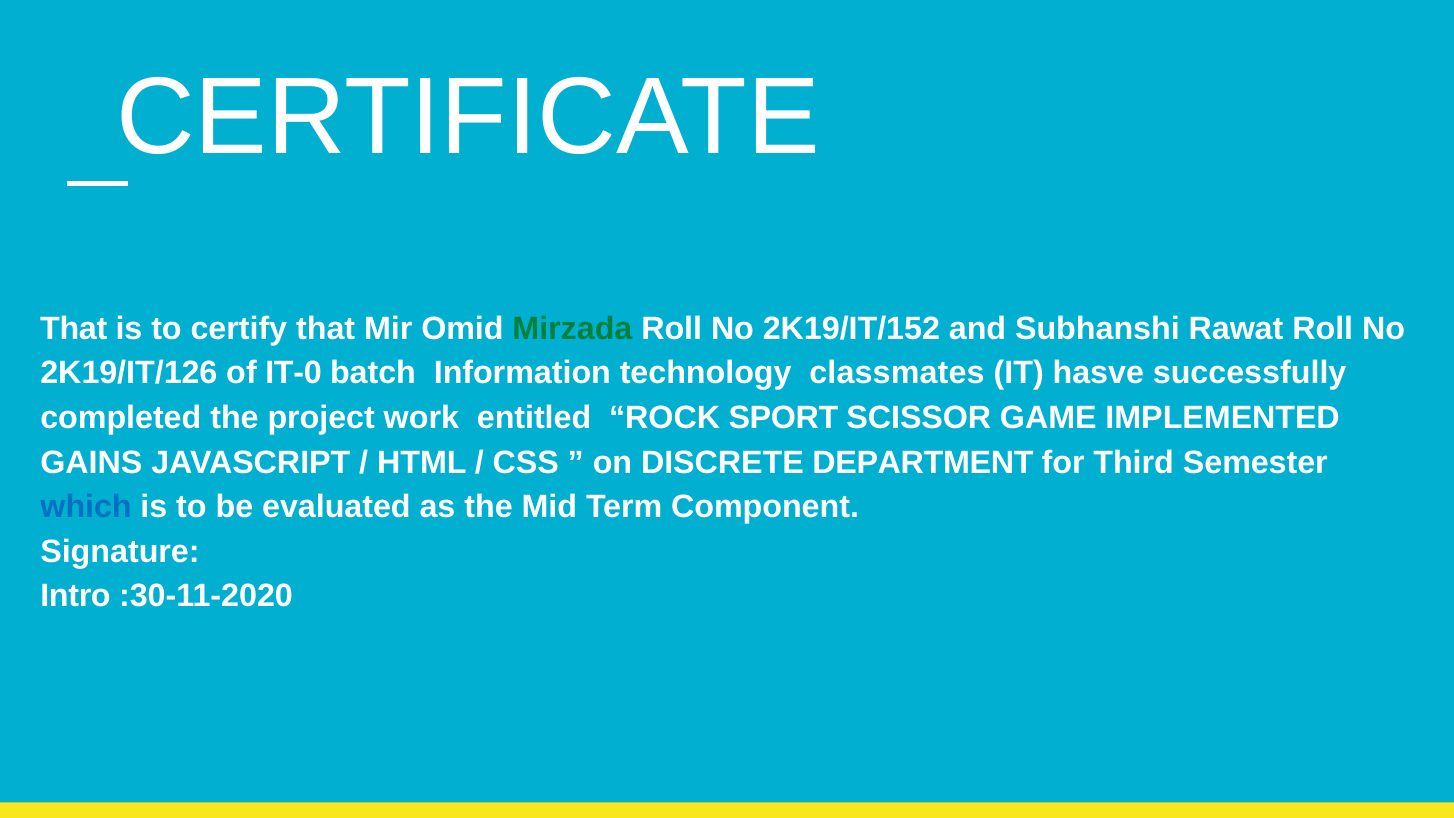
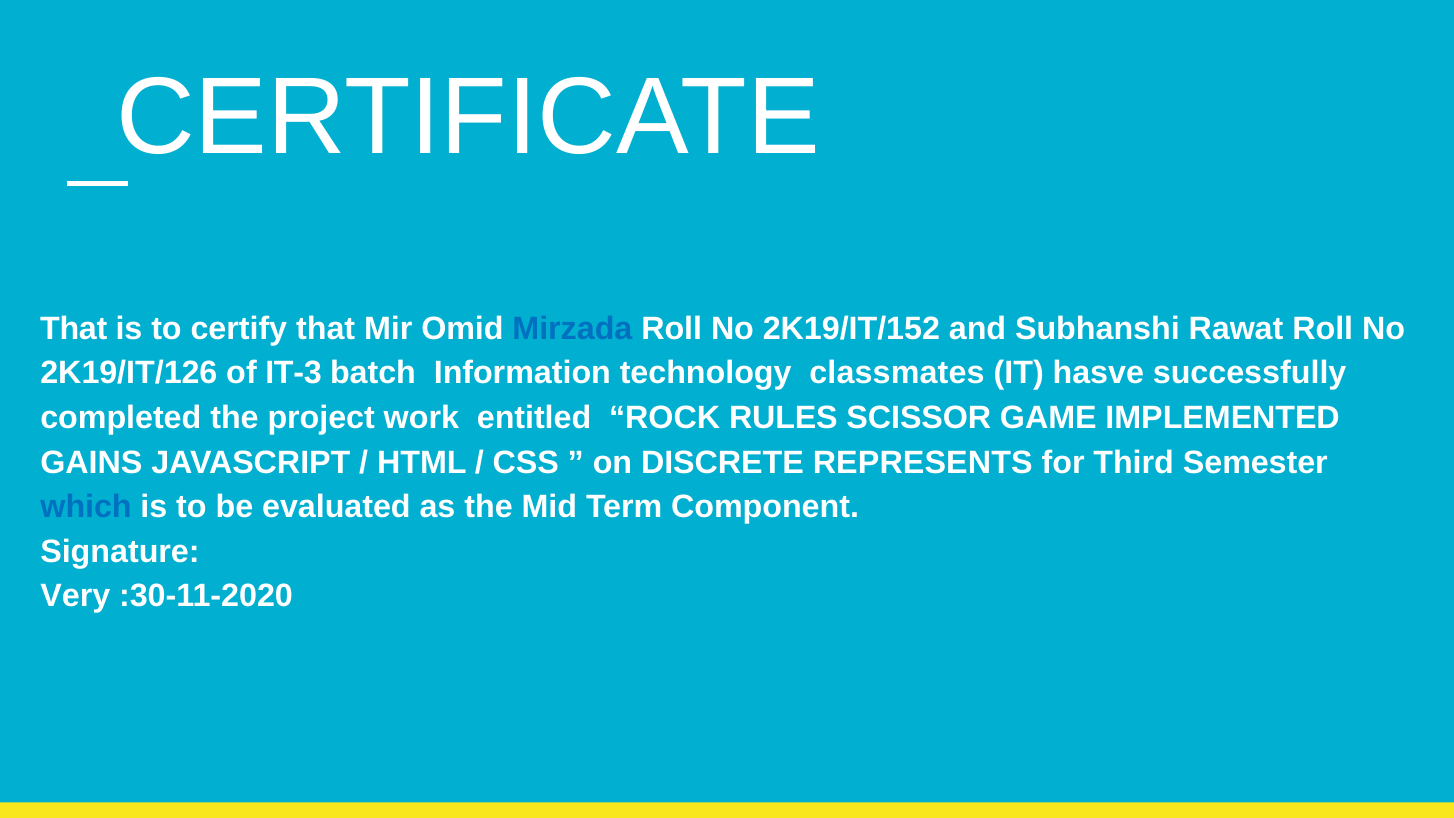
Mirzada colour: green -> blue (572, 329)
IT-0: IT-0 -> IT-3 (294, 373)
SPORT: SPORT -> RULES (783, 418)
DEPARTMENT: DEPARTMENT -> REPRESENTS (923, 462)
Intro: Intro -> Very (75, 596)
